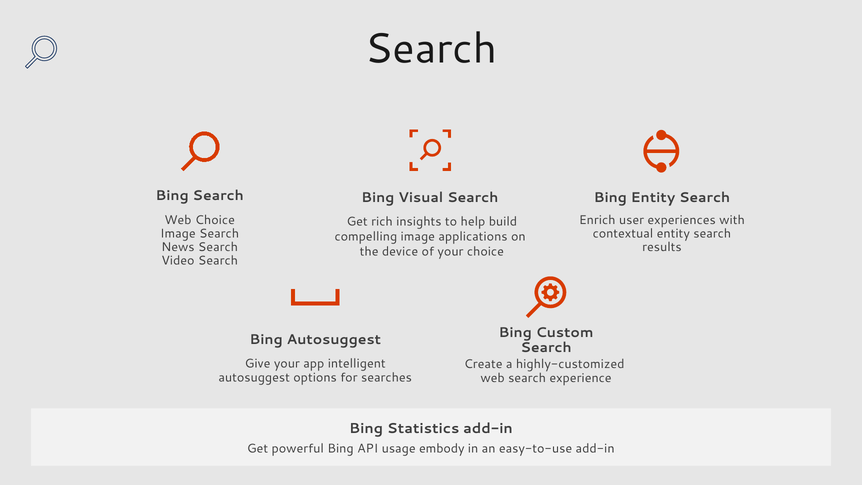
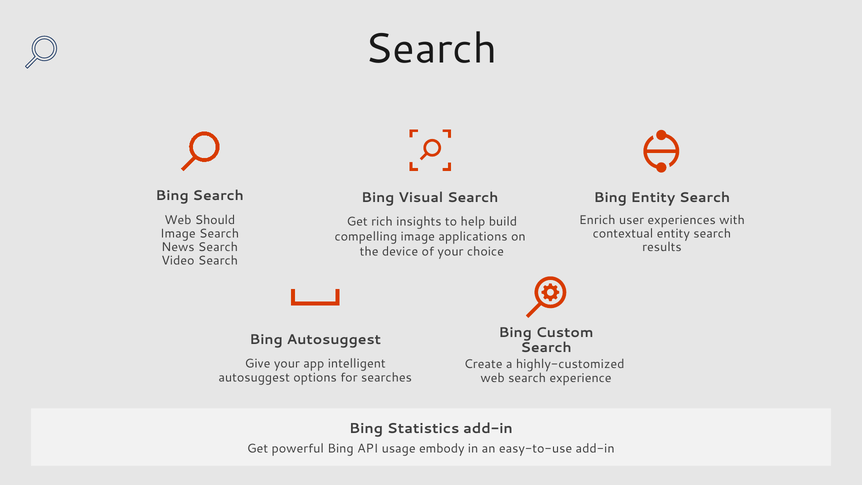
Web Choice: Choice -> Should (215, 220)
